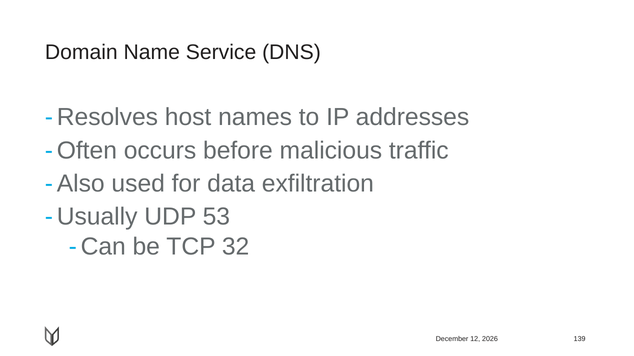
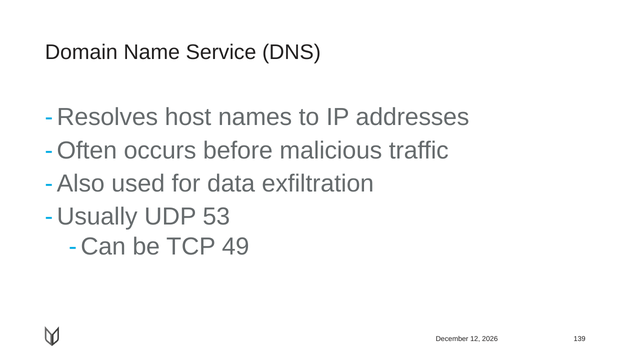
32: 32 -> 49 (236, 247)
